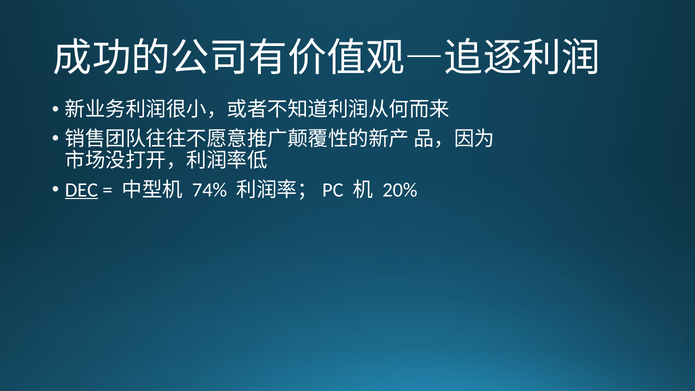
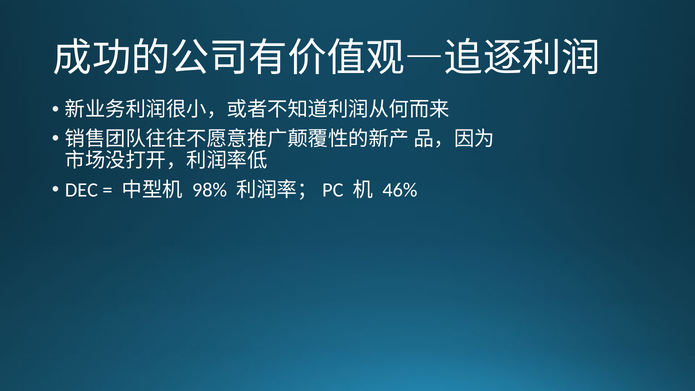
DEC underline: present -> none (81, 190)
74%: 74% -> 98% (210, 190)
20%: 20% -> 46% (400, 190)
